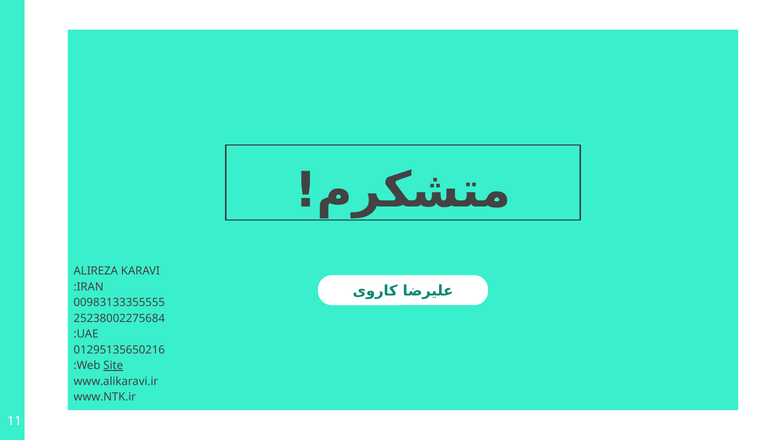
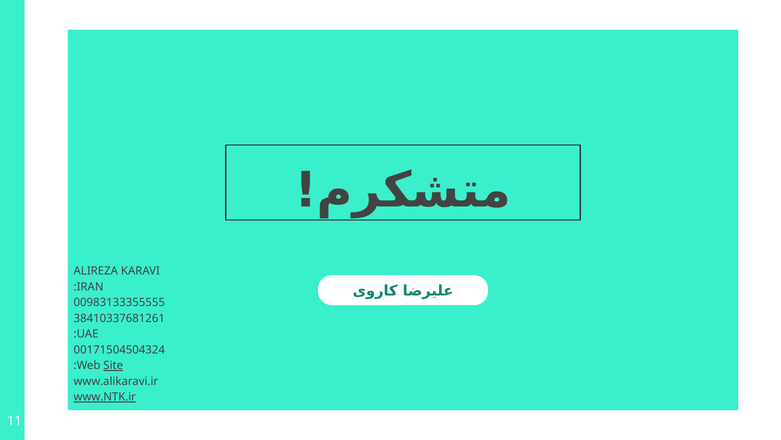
25238002275684: 25238002275684 -> 38410337681261 (119, 318)
01295135650216: 01295135650216 -> 00171504504324 (119, 349)
www.NTK.ir underline: none -> present (105, 396)
